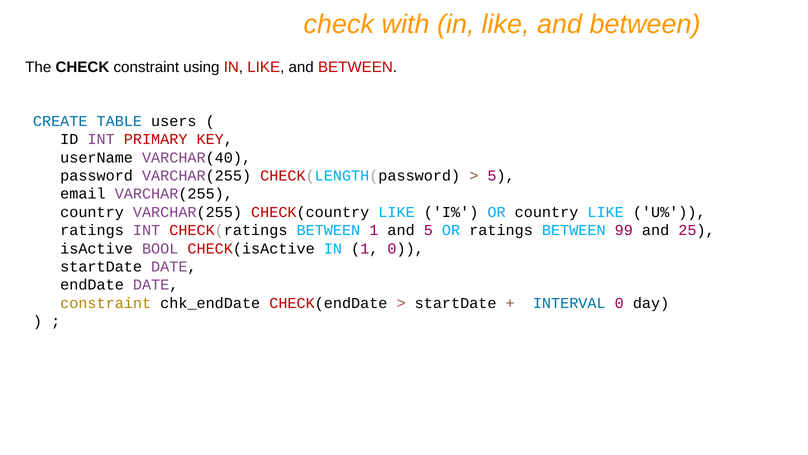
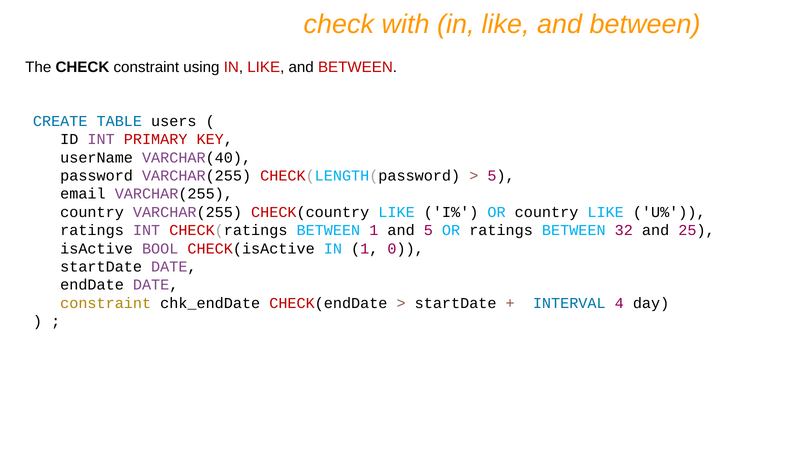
99: 99 -> 32 (624, 230)
INTERVAL 0: 0 -> 4 (619, 303)
